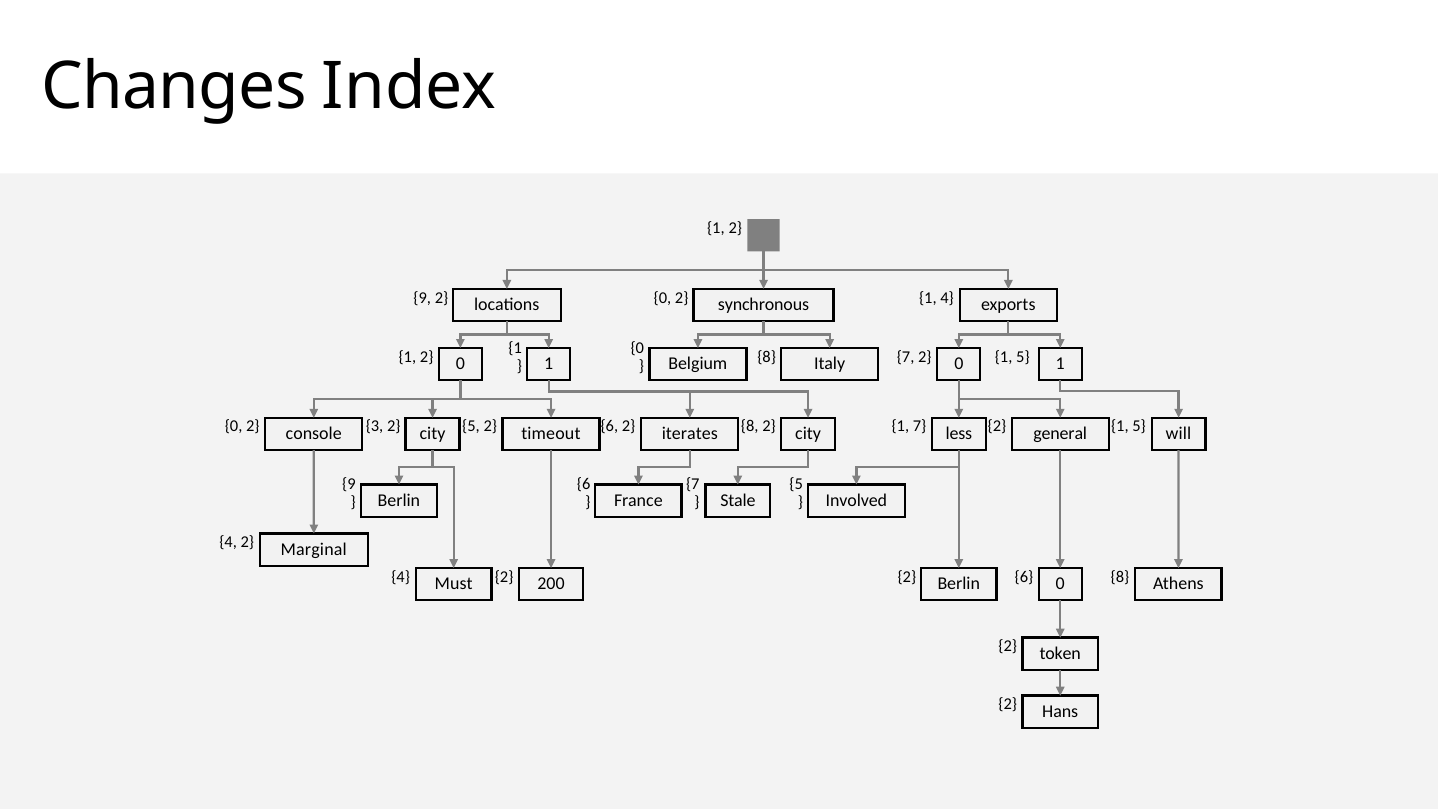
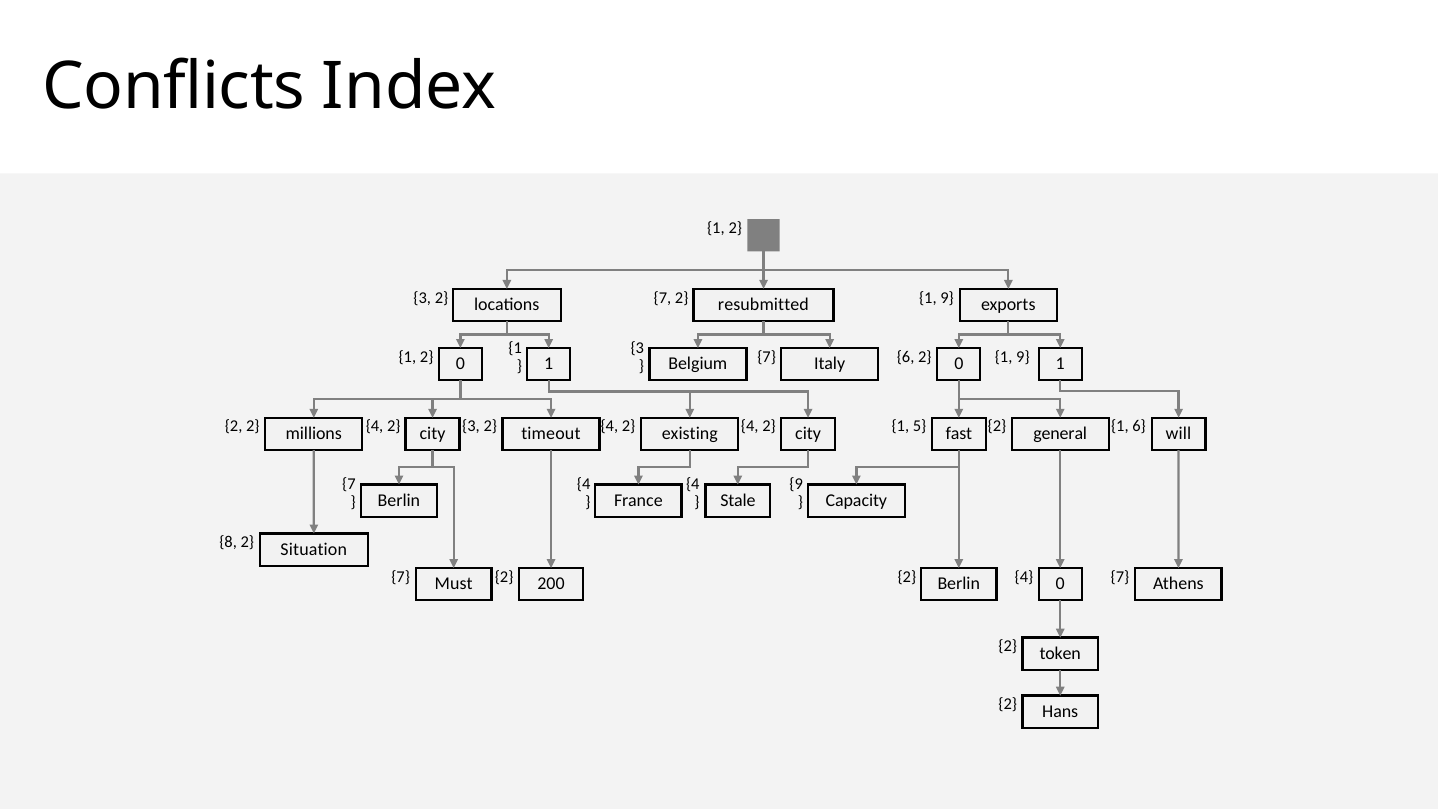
Changes: Changes -> Conflicts (174, 87)
9: 9 -> 3 (422, 298)
0: 0 -> 7 (662, 298)
4: 4 -> 9 (947, 298)
synchronous: synchronous -> resubmitted (763, 305)
0: 0 -> 3 (637, 348)
8: 8 -> 7 (767, 357)
7: 7 -> 6 (906, 357)
5: 5 -> 9 (1023, 357)
0: 0 -> 2 (234, 426)
3: 3 -> 4 (375, 426)
5: 5 -> 3 (471, 426)
6: 6 -> 4 (609, 426)
8: 8 -> 4 (750, 426)
1 7: 7 -> 5 (920, 426)
5: 5 -> 6 (1139, 426)
console: console -> millions (314, 434)
iterates: iterates -> existing (690, 434)
less: less -> fast (959, 434)
9: 9 -> 7 (349, 484)
6: 6 -> 4 (584, 484)
7: 7 -> 4 (693, 484)
5: 5 -> 9 (796, 484)
Involved: Involved -> Capacity (856, 500)
4: 4 -> 8 (228, 542)
Marginal: Marginal -> Situation (314, 549)
4: 4 -> 7 (401, 577)
6: 6 -> 4 (1024, 577)
8: 8 -> 7 (1120, 577)
